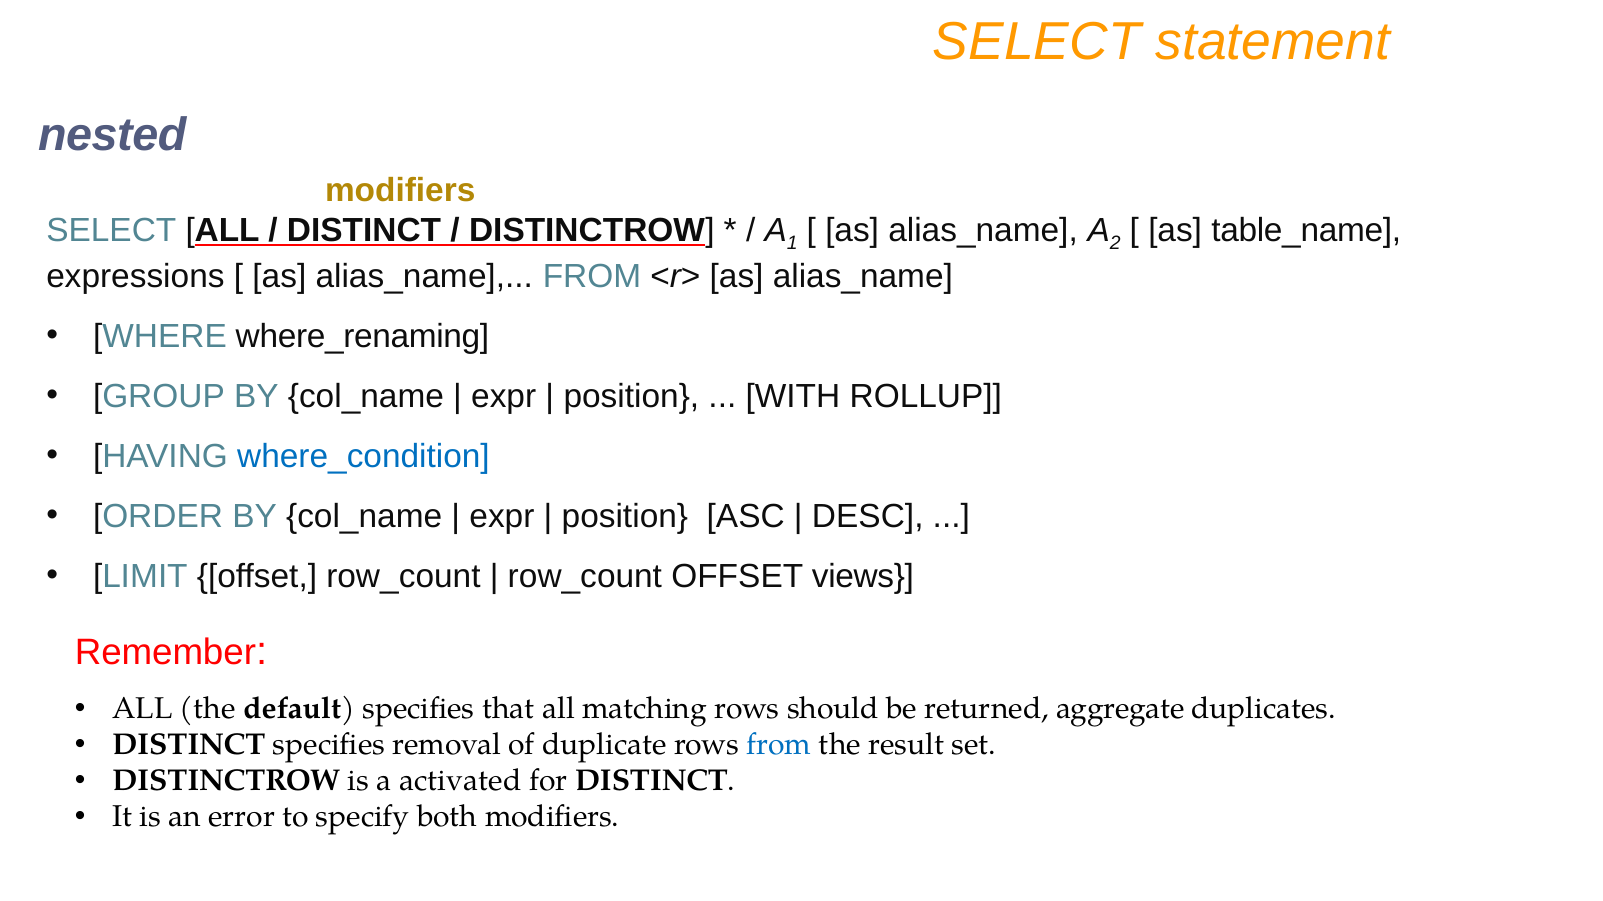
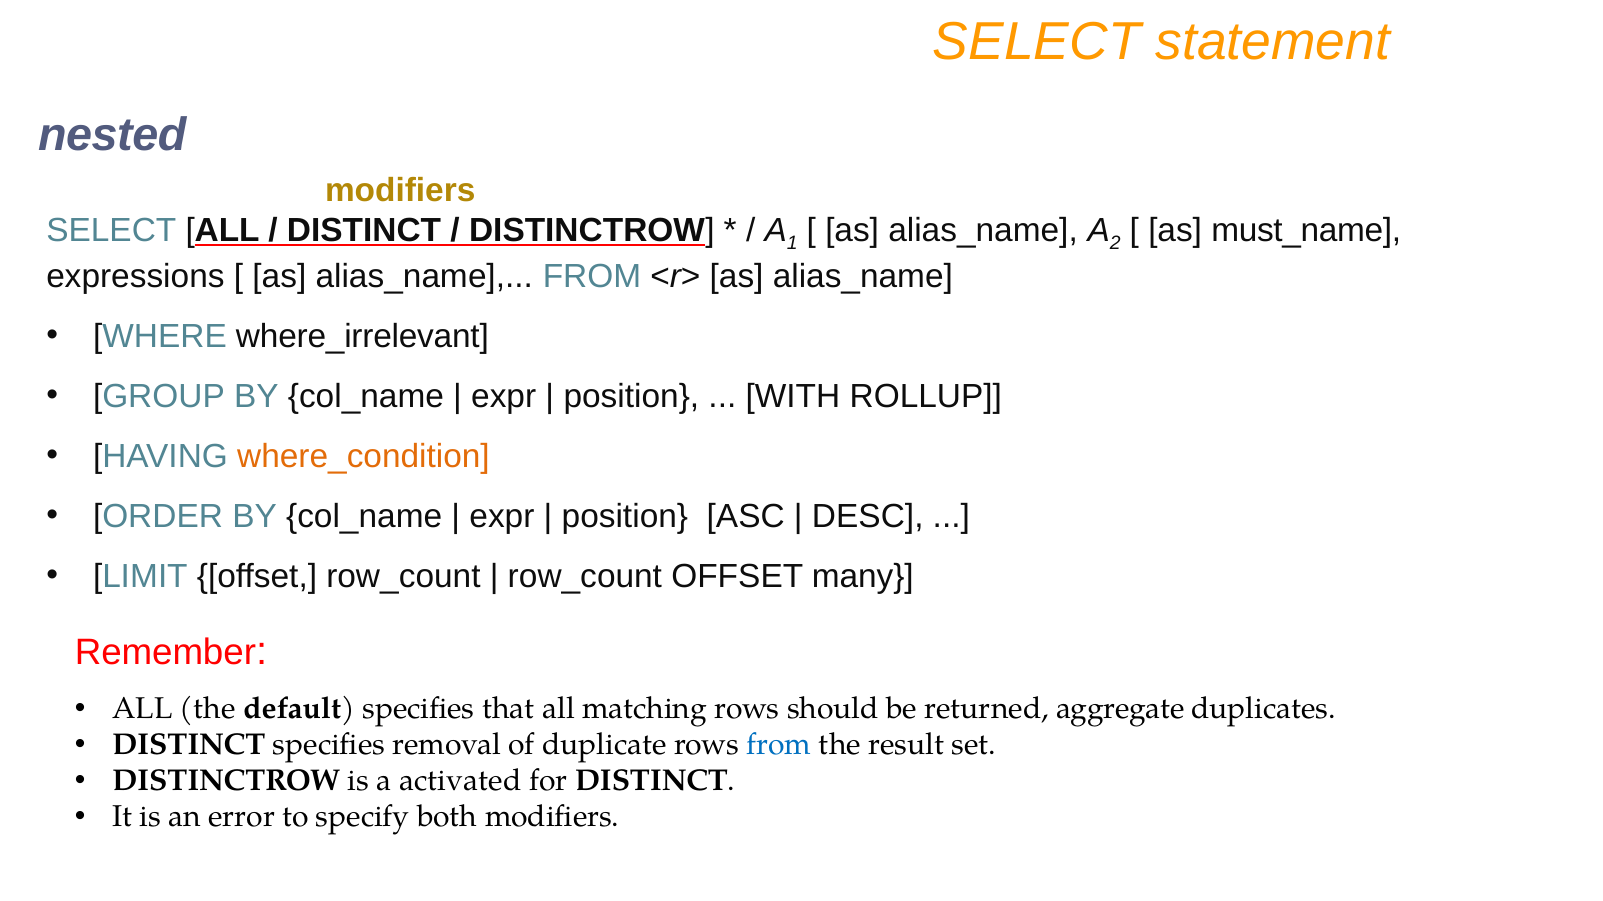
table_name: table_name -> must_name (1306, 231)
where_renaming: where_renaming -> where_irrelevant (362, 336)
where_condition colour: blue -> orange (363, 457)
views: views -> many (863, 577)
